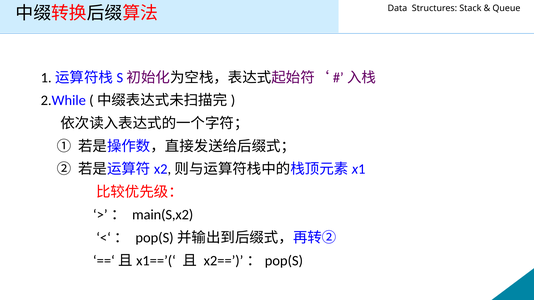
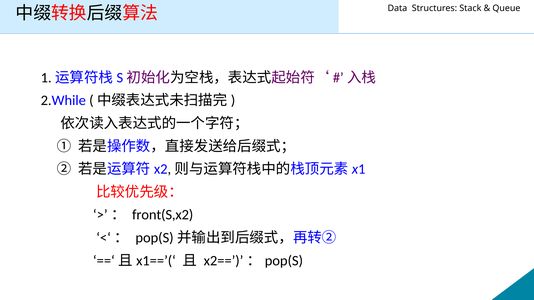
main(S,x2: main(S,x2 -> front(S,x2 (163, 215)
